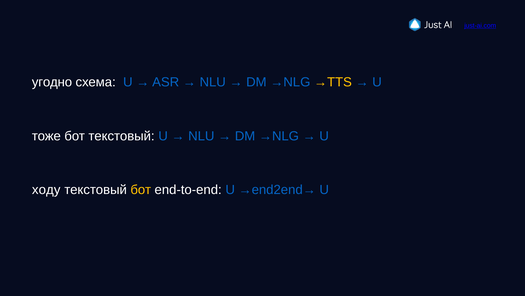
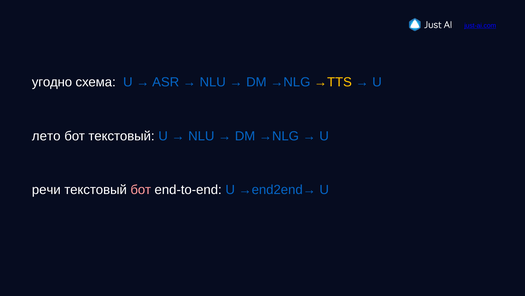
тоже: тоже -> лето (46, 136)
ходу: ходу -> речи (46, 189)
бот colour: yellow -> pink (141, 189)
